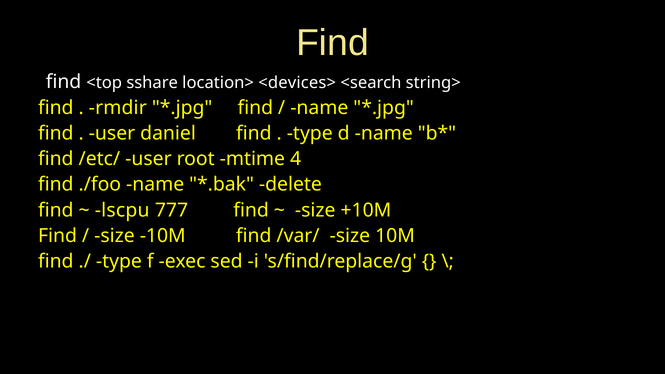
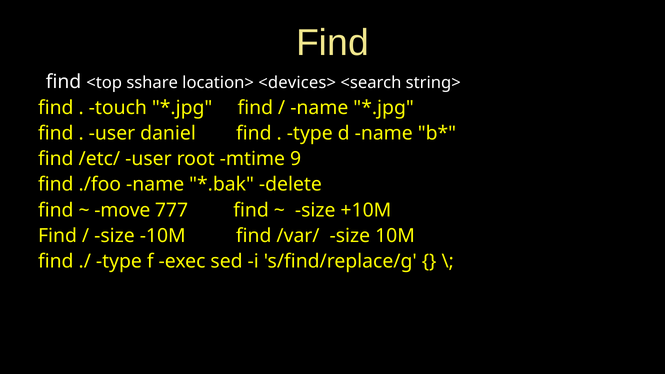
rmdir: rmdir -> touch (118, 108)
4: 4 -> 9 (296, 159)
lscpu: lscpu -> move (122, 210)
